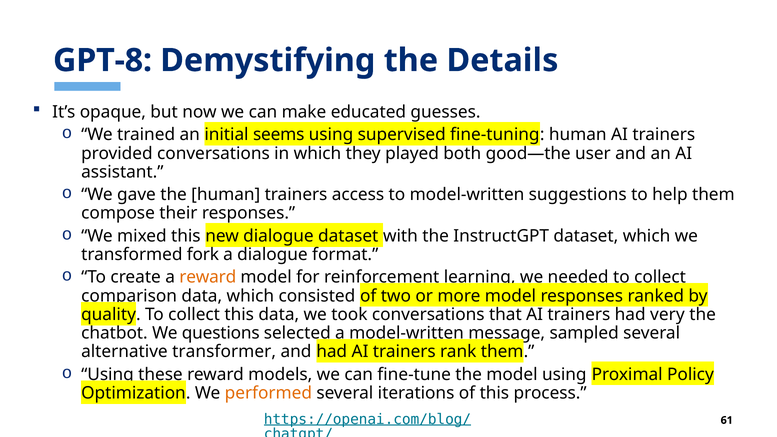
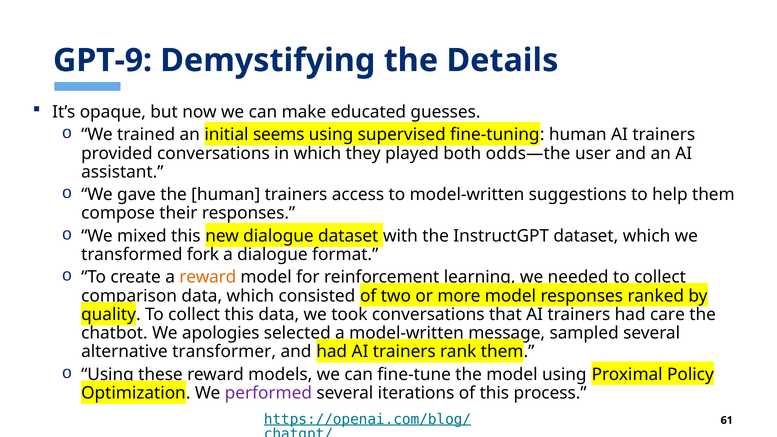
GPT-8: GPT-8 -> GPT-9 (103, 60)
good—the: good—the -> odds—the (528, 153)
very: very -> care (667, 315)
questions: questions -> apologies (221, 333)
performed colour: orange -> purple (268, 393)
